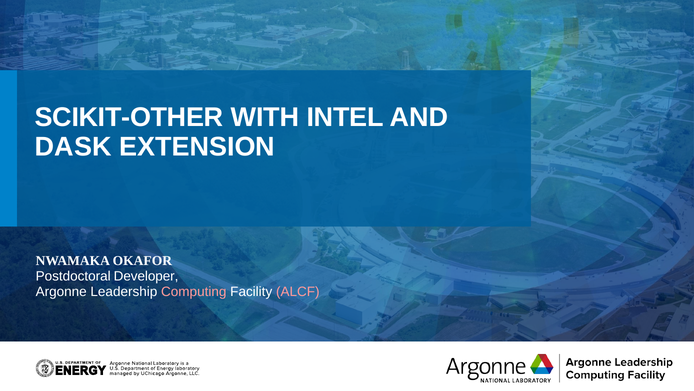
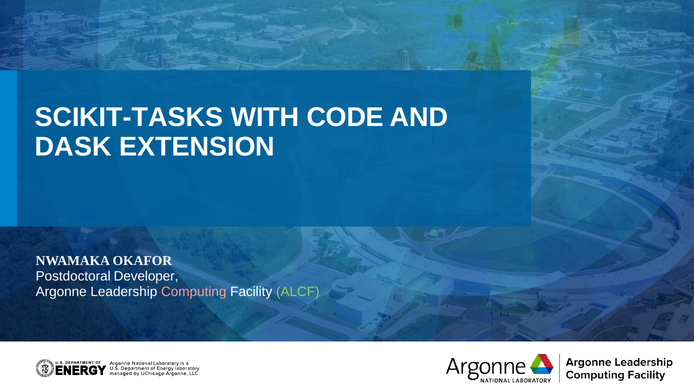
SCIKIT-OTHER: SCIKIT-OTHER -> SCIKIT-TASKS (129, 117)
INTEL: INTEL -> CODE (345, 117)
ALCF colour: pink -> light green (298, 291)
